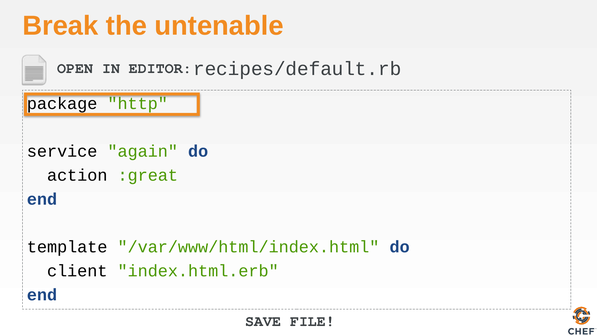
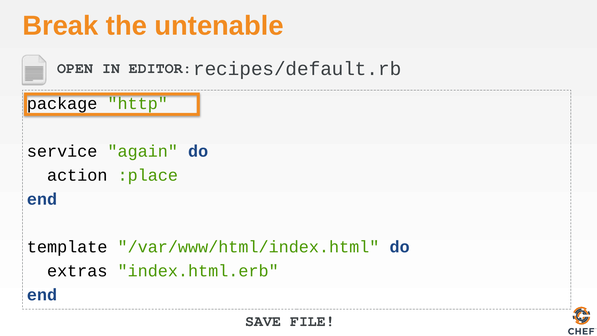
:great: :great -> :place (148, 175)
client: client -> extras (77, 271)
